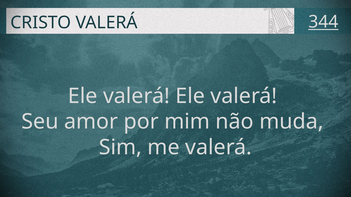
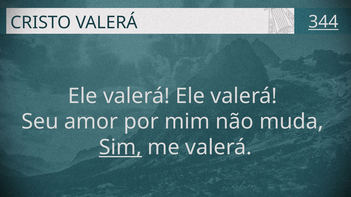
Sim underline: none -> present (120, 148)
